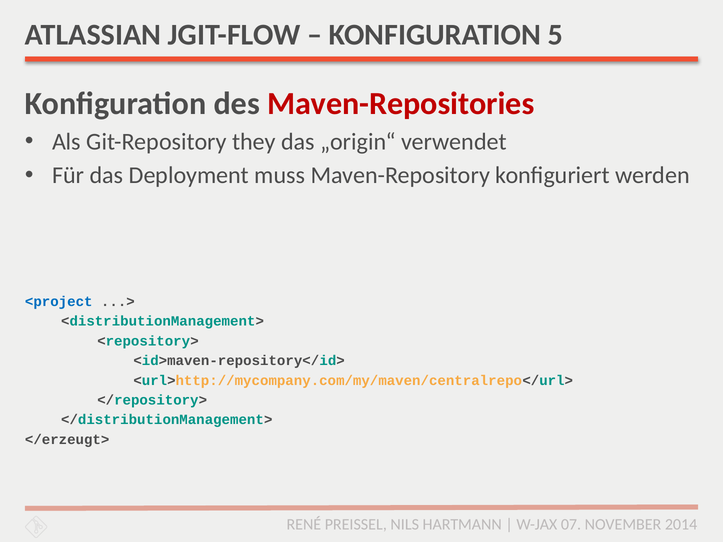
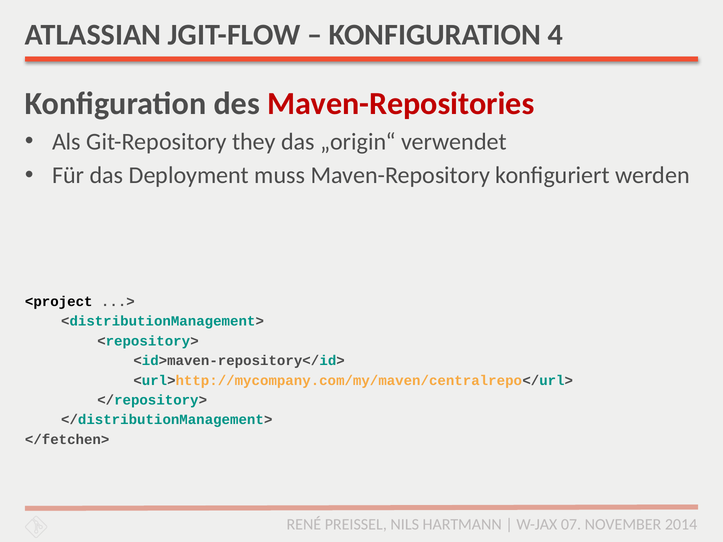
5: 5 -> 4 (555, 35)
<project colour: blue -> black (59, 302)
</erzeugt>: </erzeugt> -> </fetchen> (67, 440)
